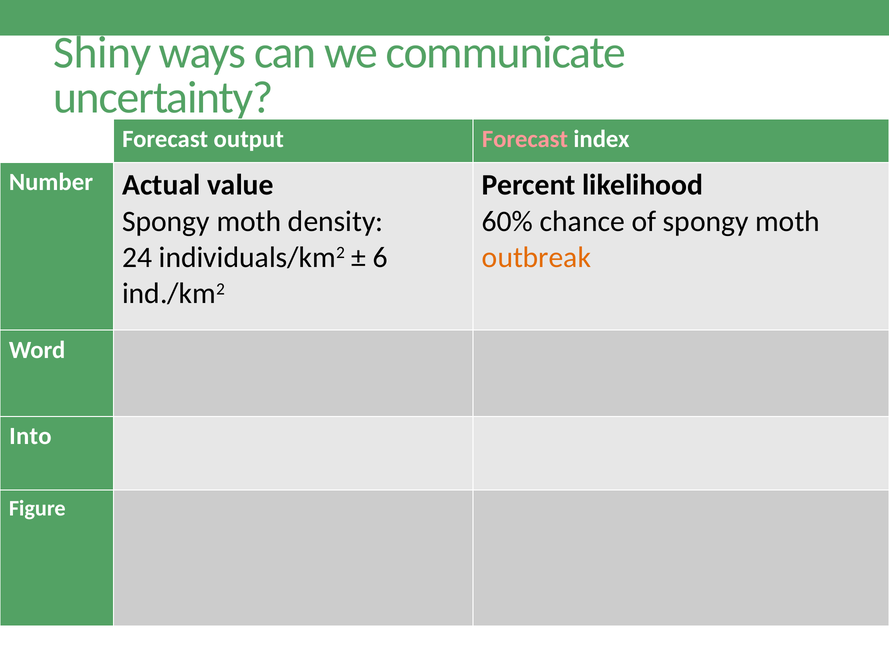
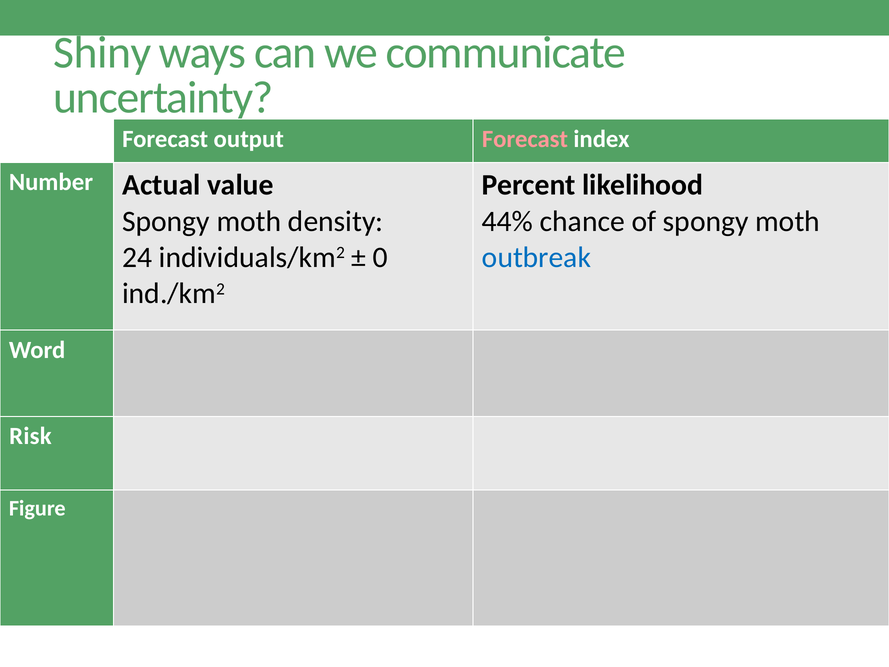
60%: 60% -> 44% (508, 221)
6: 6 -> 0 (380, 257)
outbreak colour: orange -> blue (536, 257)
Into: Into -> Risk (30, 436)
